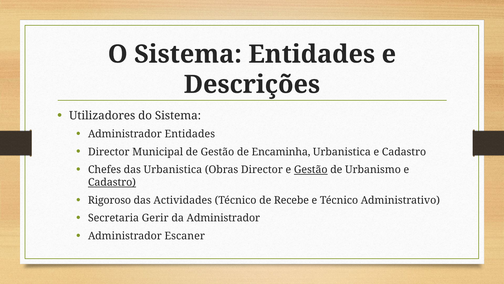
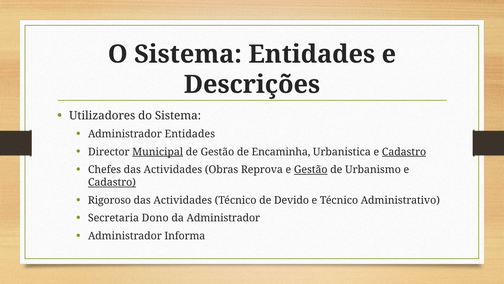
Municipal underline: none -> present (158, 152)
Cadastro underline: none -> present (404, 152)
Chefes das Urbanistica: Urbanistica -> Actividades (173, 169)
Obras Director: Director -> Reprova (262, 169)
Recebe: Recebe -> Devido (291, 200)
Gerir: Gerir -> Dono (155, 218)
Escaner: Escaner -> Informa (185, 236)
